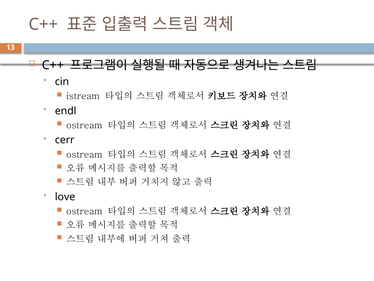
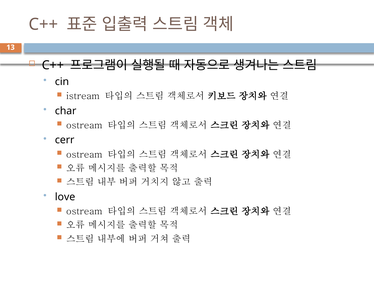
endl: endl -> char (66, 111)
